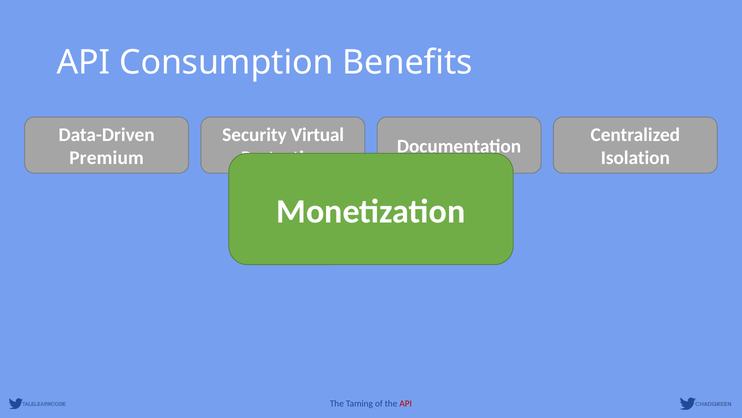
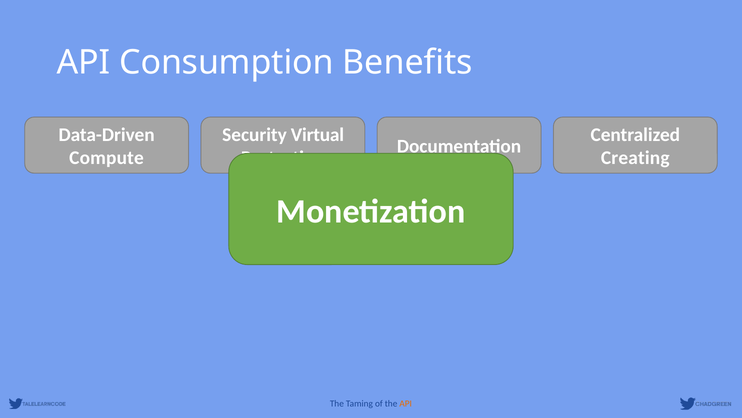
Premium: Premium -> Compute (107, 158)
Isolation: Isolation -> Creating (635, 158)
API colour: red -> orange (406, 403)
